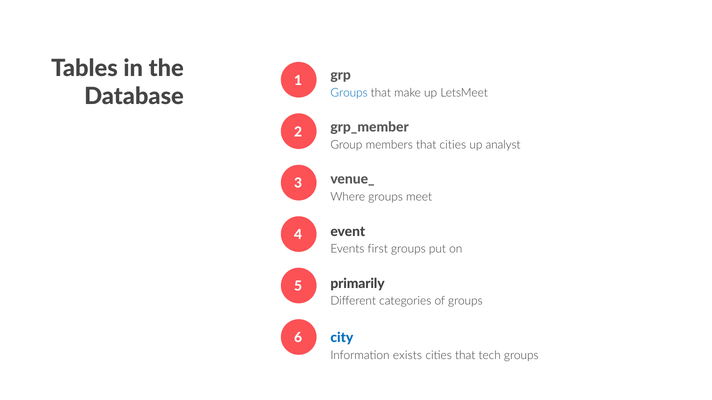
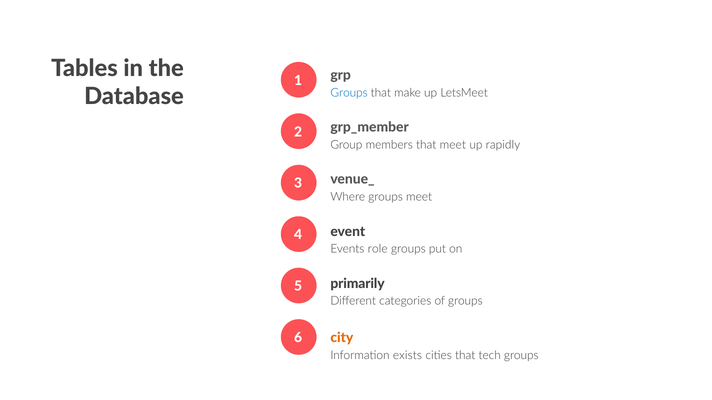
that cities: cities -> meet (453, 145)
analyst: analyst -> rapidly (503, 145)
first: first -> role (378, 249)
city colour: blue -> orange (342, 338)
